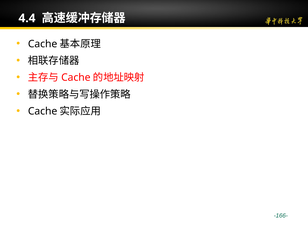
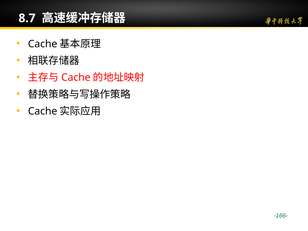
4.4: 4.4 -> 8.7 (27, 18)
